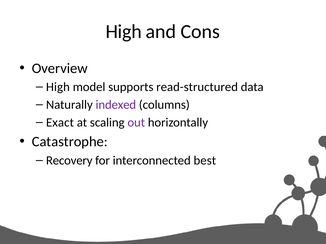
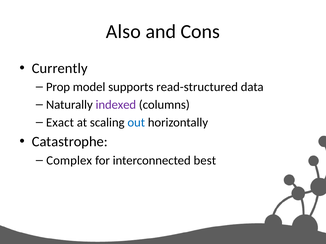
High: High -> Also (123, 32)
Overview: Overview -> Currently (60, 68)
High: High -> Prop (58, 87)
out colour: purple -> blue (136, 123)
Recovery: Recovery -> Complex (69, 161)
